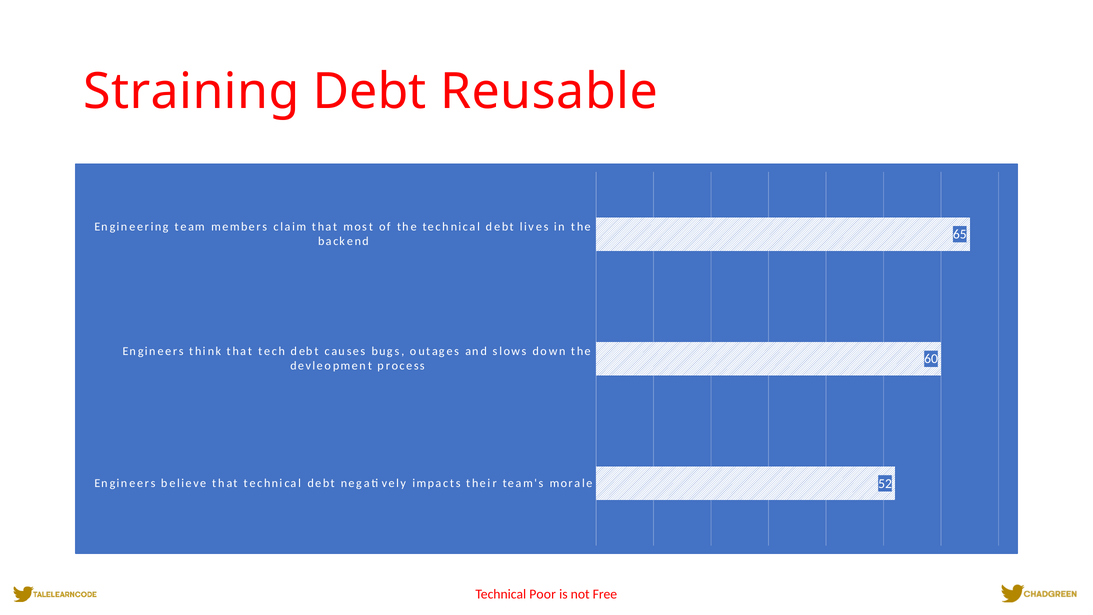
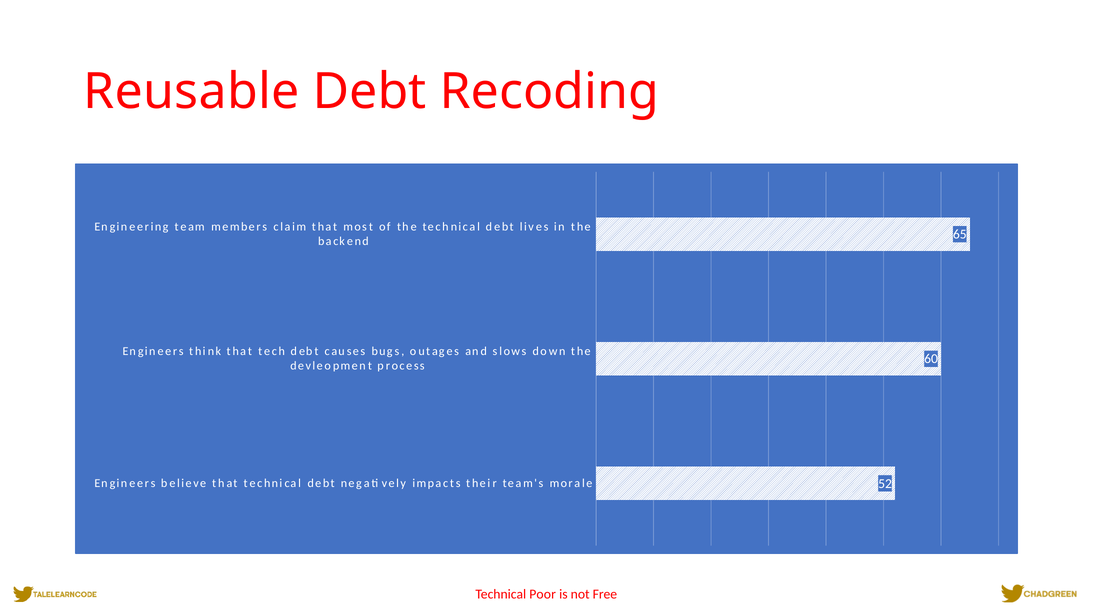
Straining: Straining -> Reusable (191, 92)
Reusable: Reusable -> Recoding (549, 92)
